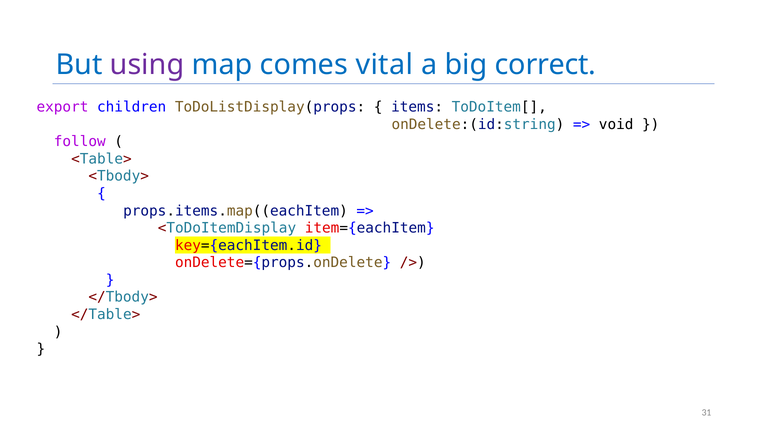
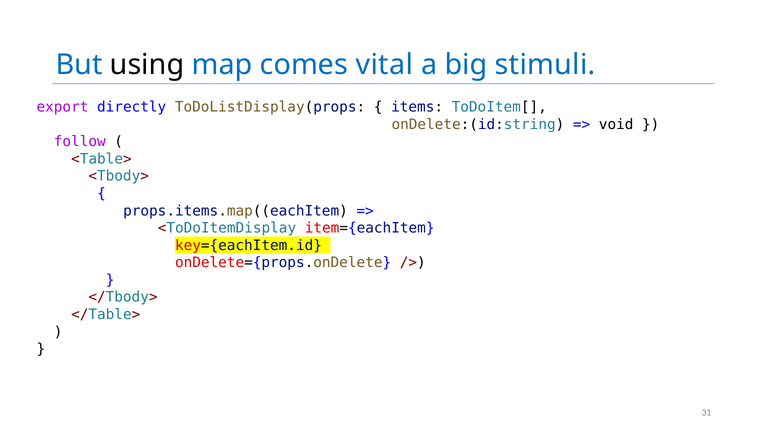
using colour: purple -> black (147, 65)
correct: correct -> stimuli (545, 65)
children: children -> directly (132, 107)
